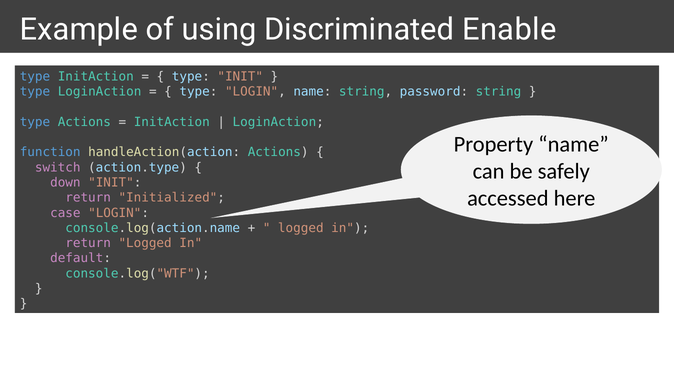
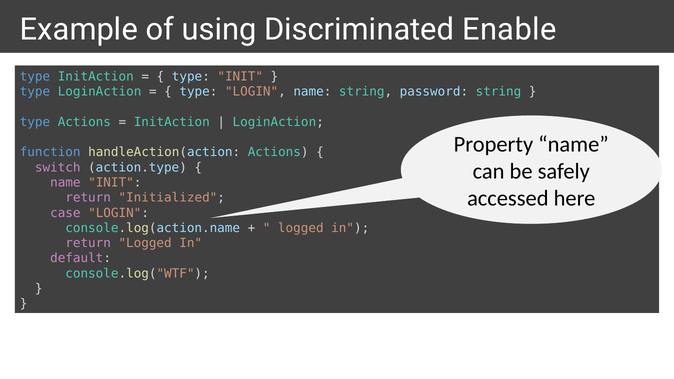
down: down -> name (65, 183)
